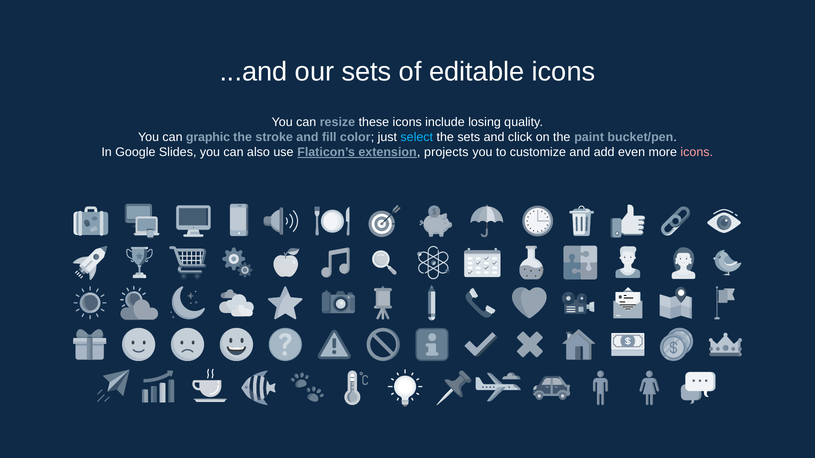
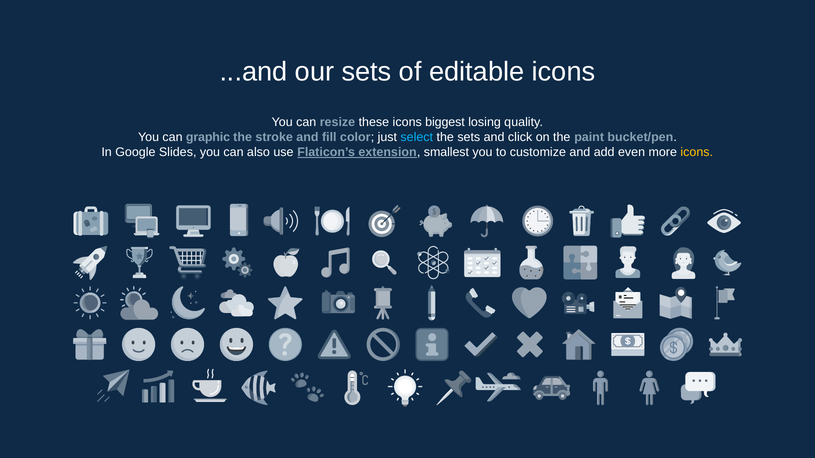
include: include -> biggest (445, 122)
projects: projects -> smallest (446, 152)
icons colour: pink -> yellow (697, 152)
